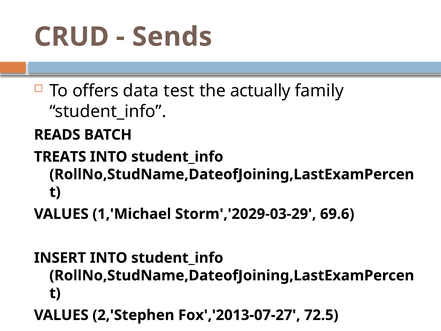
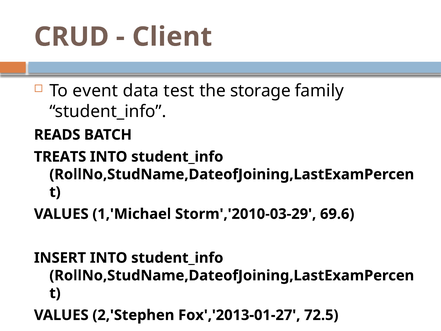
Sends: Sends -> Client (172, 37)
offers: offers -> event (95, 91)
actually: actually -> storage (260, 91)
Storm','2029-03-29: Storm','2029-03-29 -> Storm','2010-03-29 (246, 214)
Fox','2013-07-27: Fox','2013-07-27 -> Fox','2013-01-27 (239, 315)
